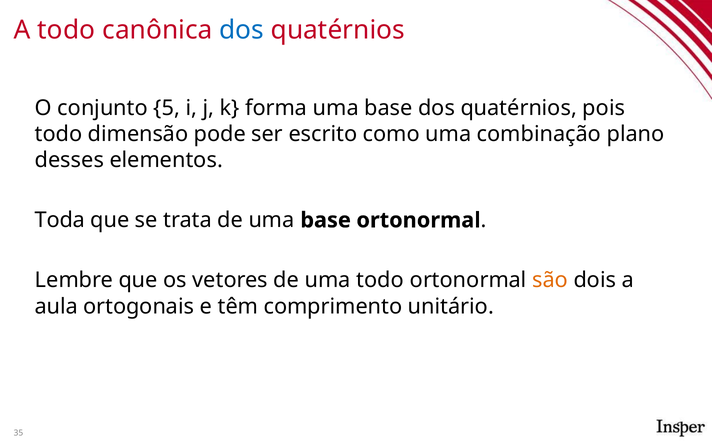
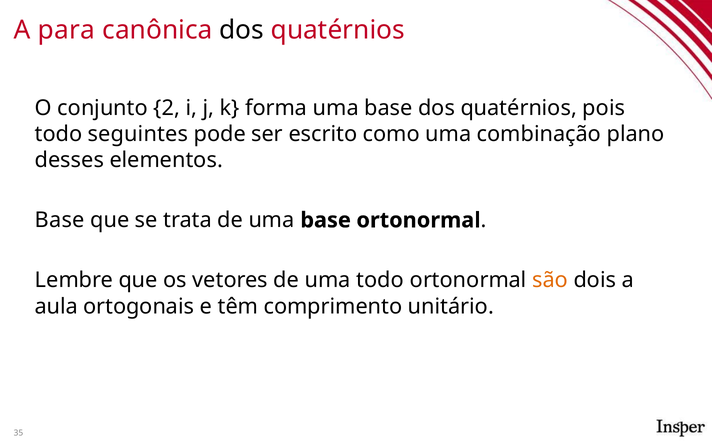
A todo: todo -> para (66, 30)
dos colour: blue -> black (242, 30)
5: 5 -> 2 (167, 108)
dimensão: dimensão -> seguintes (138, 134)
Toda: Toda -> Base (60, 220)
